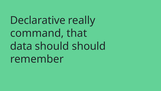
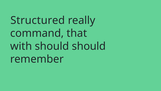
Declarative: Declarative -> Structured (38, 20)
data: data -> with (21, 46)
